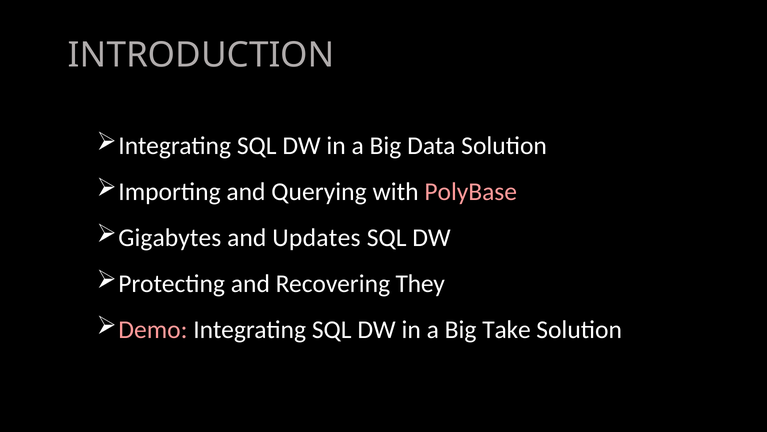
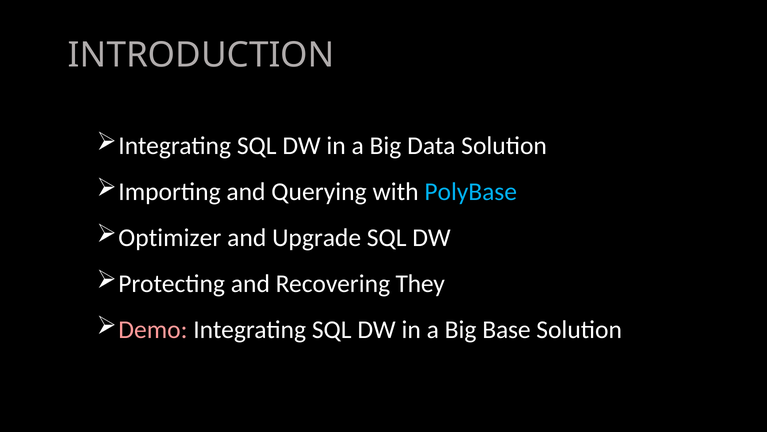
PolyBase colour: pink -> light blue (471, 192)
Gigabytes: Gigabytes -> Optimizer (170, 238)
Updates: Updates -> Upgrade (317, 238)
Take: Take -> Base (506, 330)
